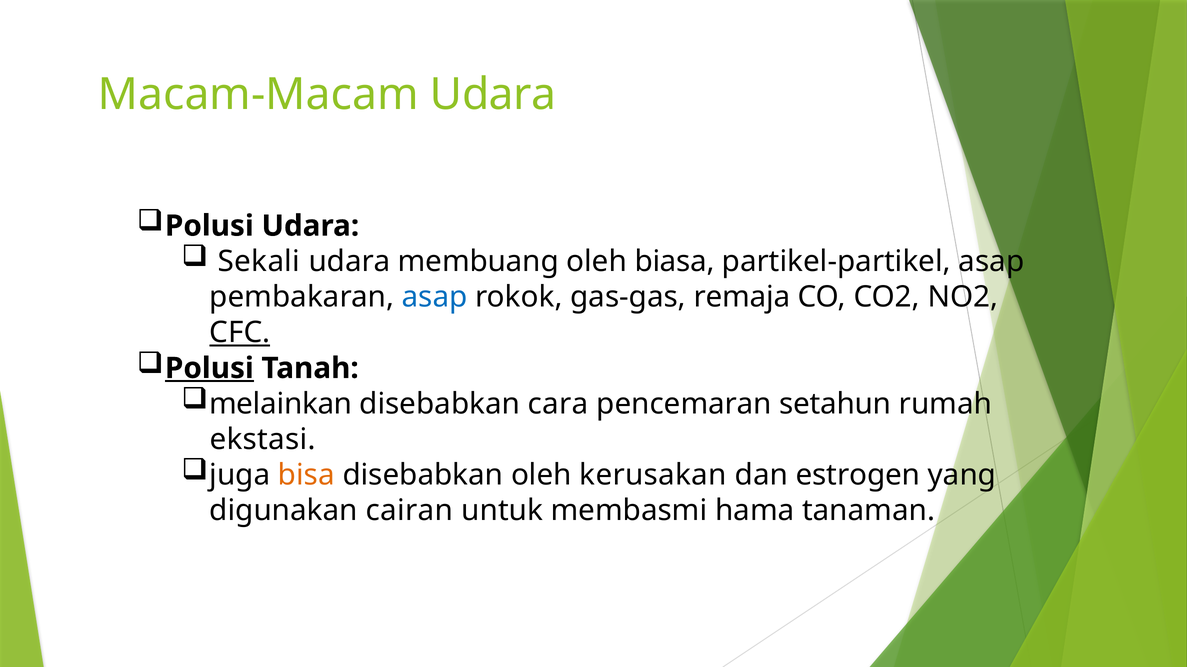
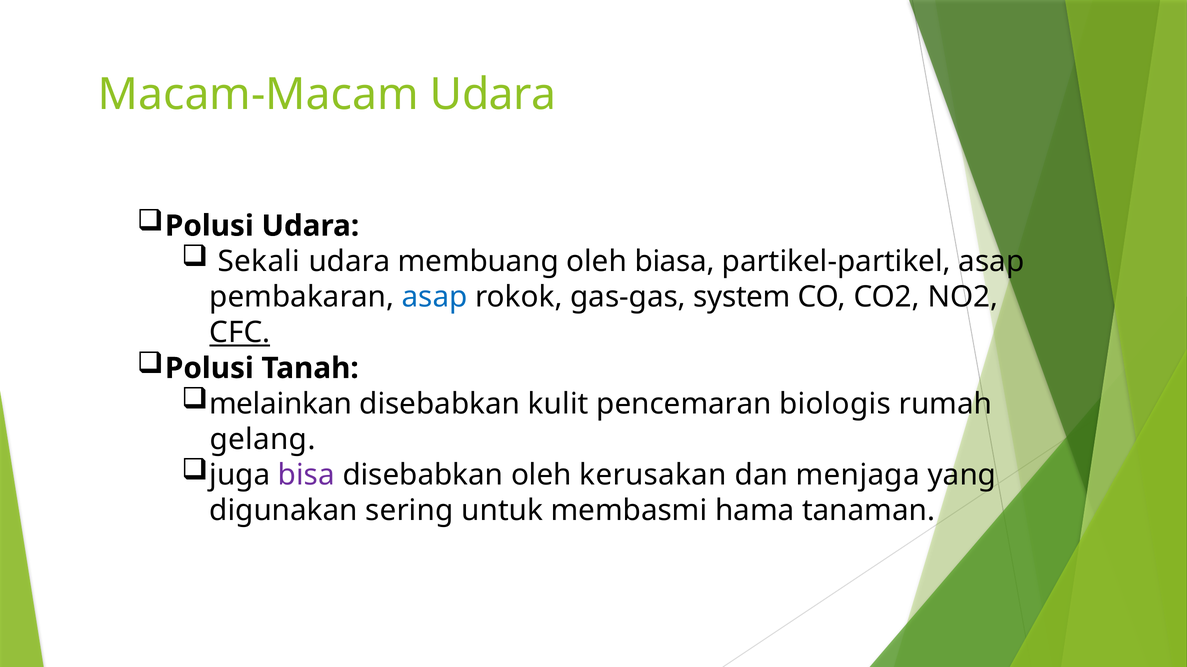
remaja: remaja -> system (742, 297)
Polusi underline: present -> none (209, 369)
cara: cara -> kulit (558, 404)
setahun: setahun -> biologis (835, 404)
ekstasi: ekstasi -> gelang (263, 440)
bisa colour: orange -> purple (306, 475)
estrogen: estrogen -> menjaga (858, 475)
cairan: cairan -> sering (409, 511)
